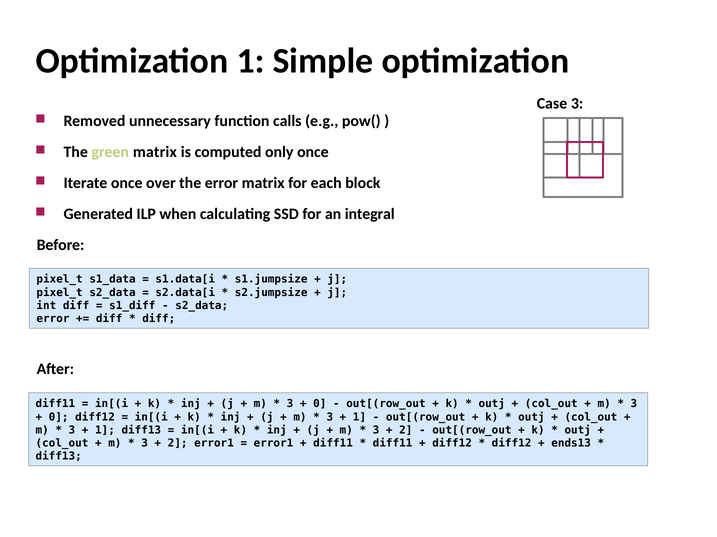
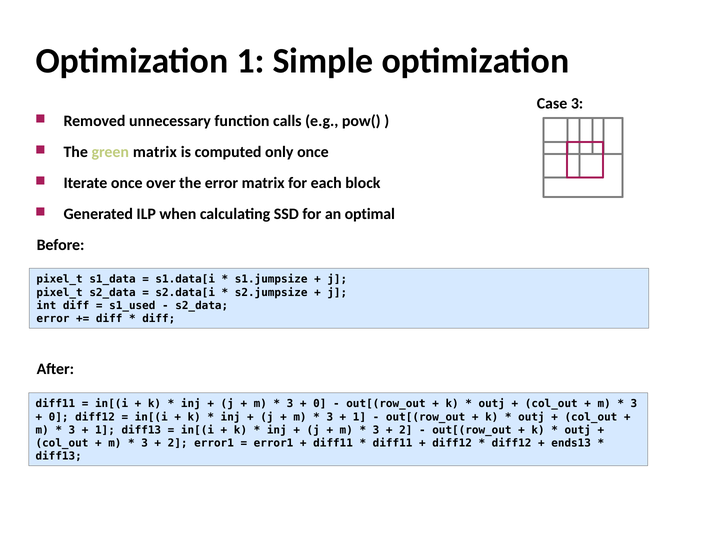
integral: integral -> optimal (370, 214)
s1_diff: s1_diff -> s1_used (132, 306)
